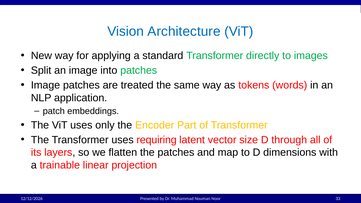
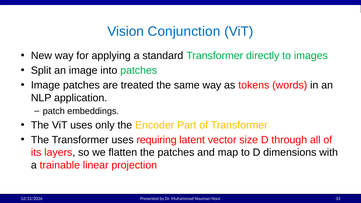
Architecture: Architecture -> Conjunction (184, 31)
